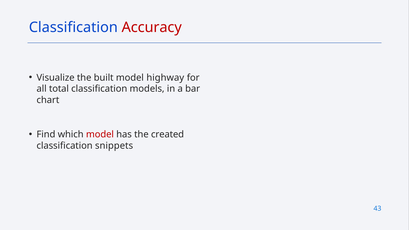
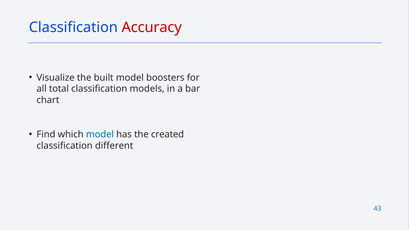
highway: highway -> boosters (165, 78)
model colour: red -> blue (100, 135)
snippets: snippets -> different (114, 146)
